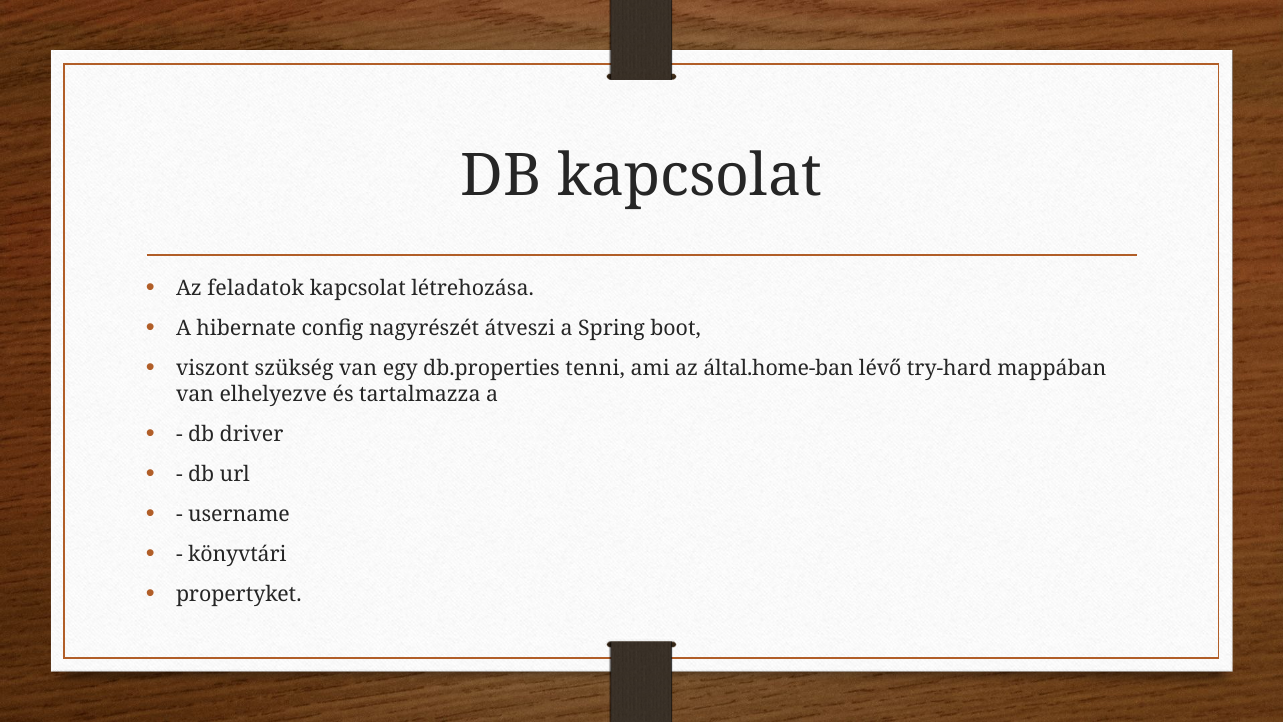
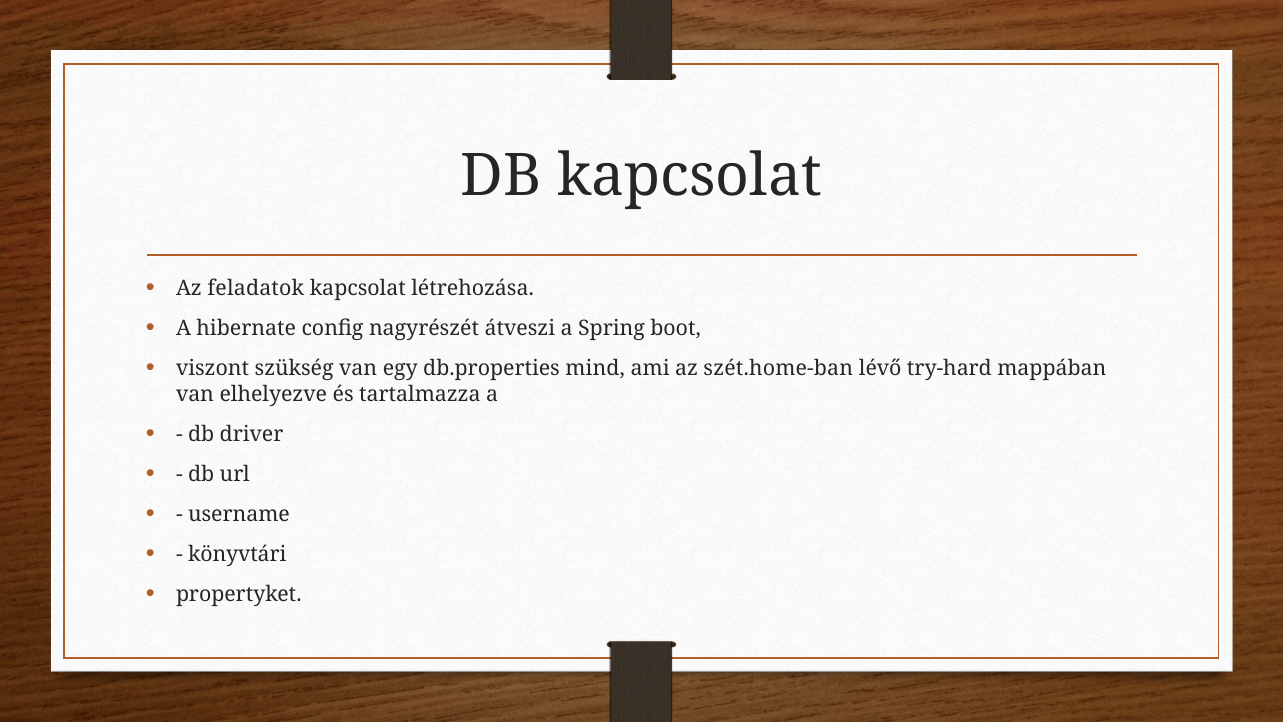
tenni: tenni -> mind (595, 368)
által.home-ban: által.home-ban -> szét.home-ban (778, 368)
